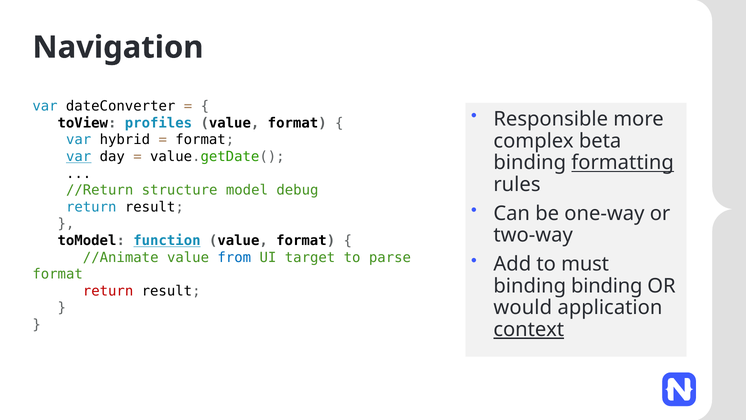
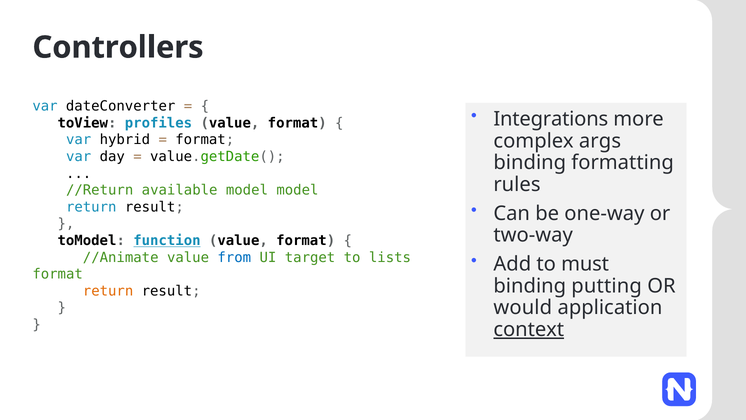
Navigation: Navigation -> Controllers (118, 47)
Responsible: Responsible -> Integrations (551, 119)
beta: beta -> args (600, 141)
var underline: present -> none (79, 157)
formatting underline: present -> none (623, 163)
structure: structure -> available (180, 190)
model debug: debug -> model (297, 190)
parse: parse -> lists (390, 257)
binding binding: binding -> putting (607, 286)
return colour: red -> orange (108, 291)
